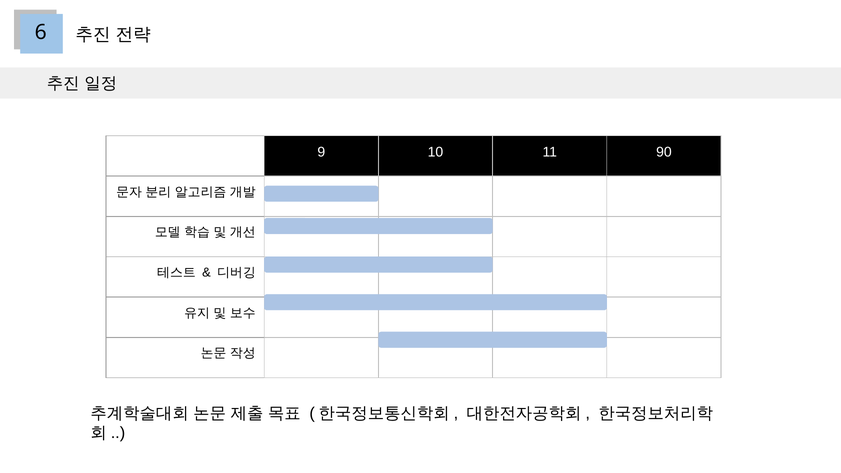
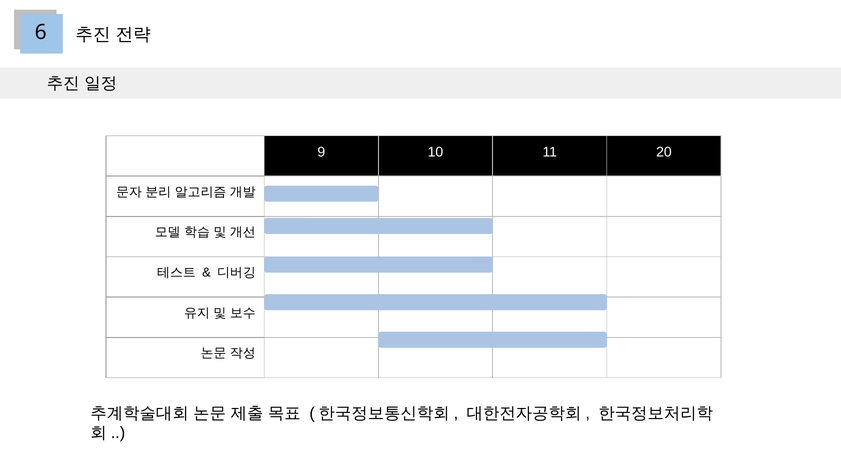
90: 90 -> 20 (664, 152)
